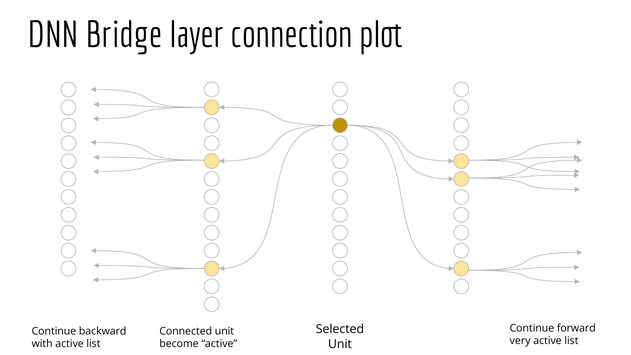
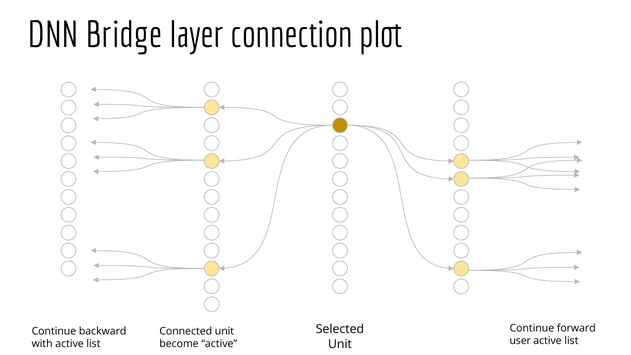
very: very -> user (520, 341)
